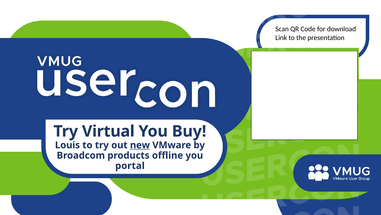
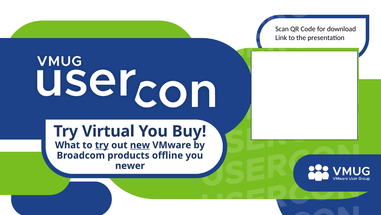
Louis: Louis -> What (67, 145)
try underline: none -> present (102, 145)
portal: portal -> newer (130, 165)
